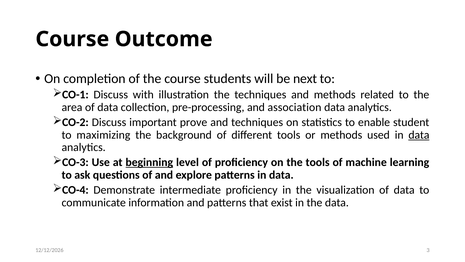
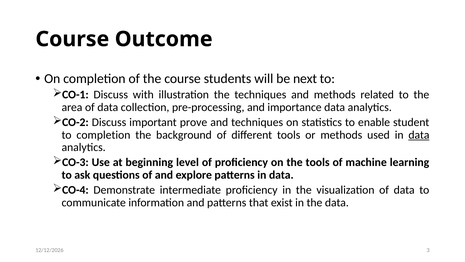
association: association -> importance (295, 107)
to maximizing: maximizing -> completion (103, 135)
beginning underline: present -> none (149, 162)
